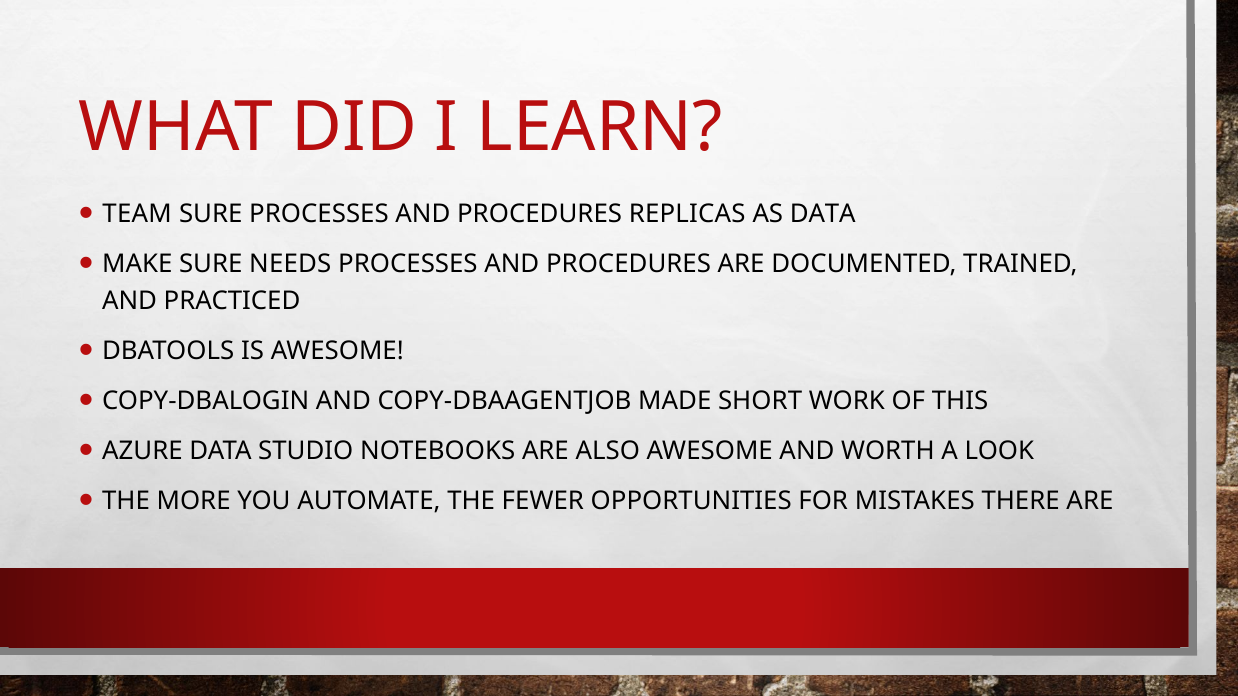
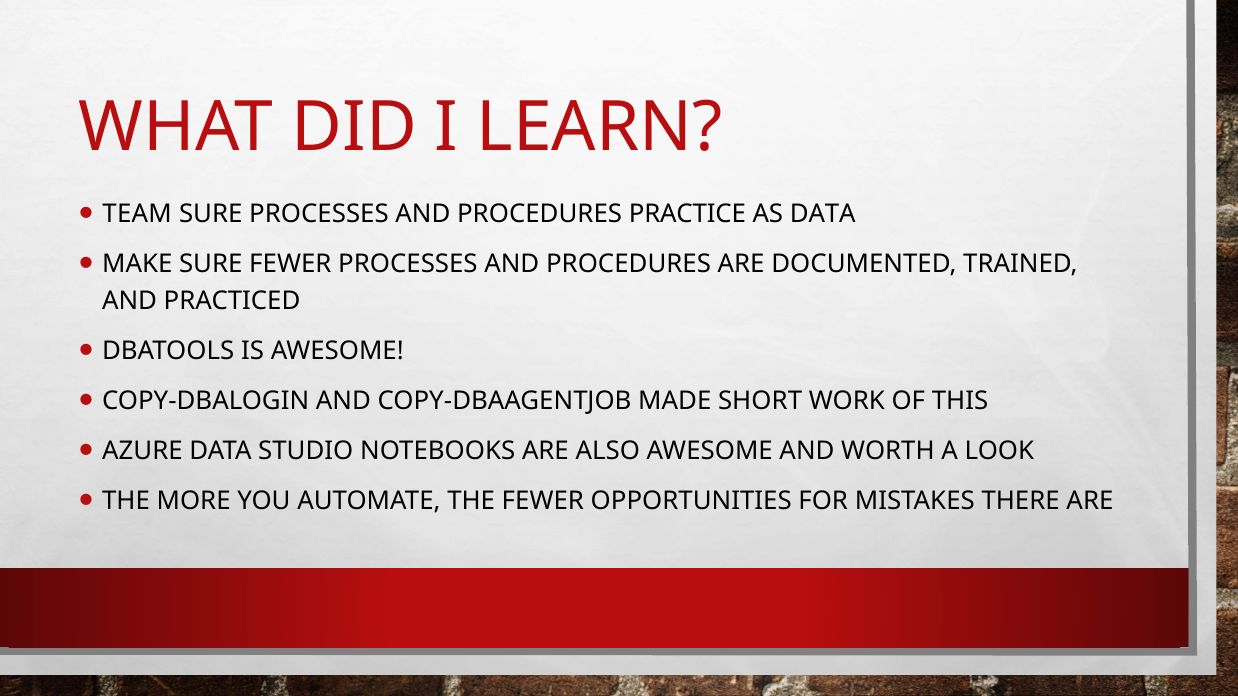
REPLICAS: REPLICAS -> PRACTICE (687, 214)
SURE NEEDS: NEEDS -> FEWER (290, 264)
